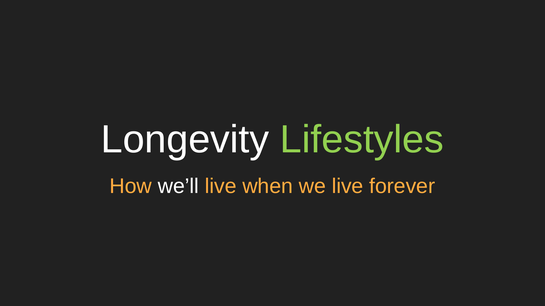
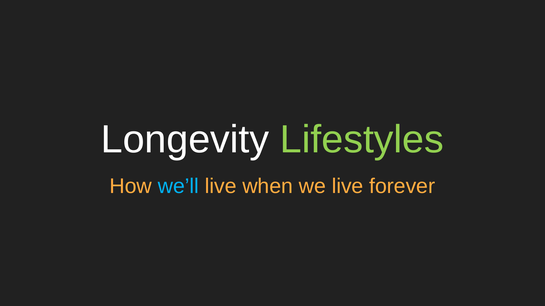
we’ll colour: white -> light blue (178, 187)
